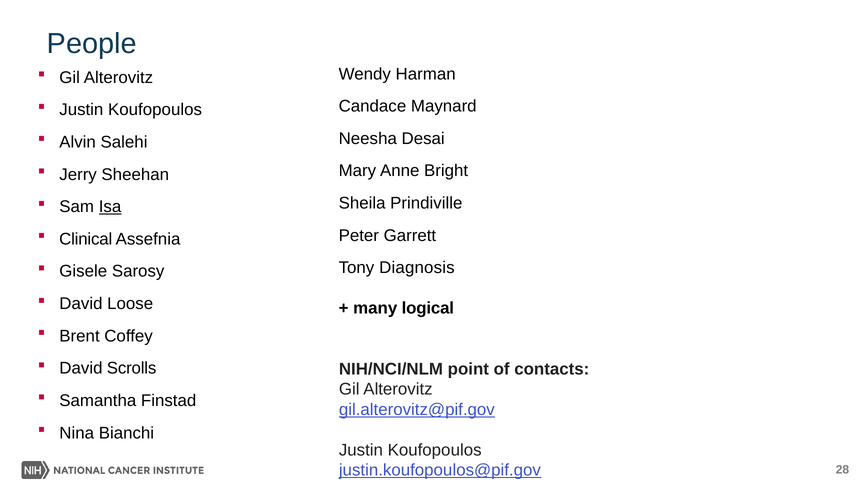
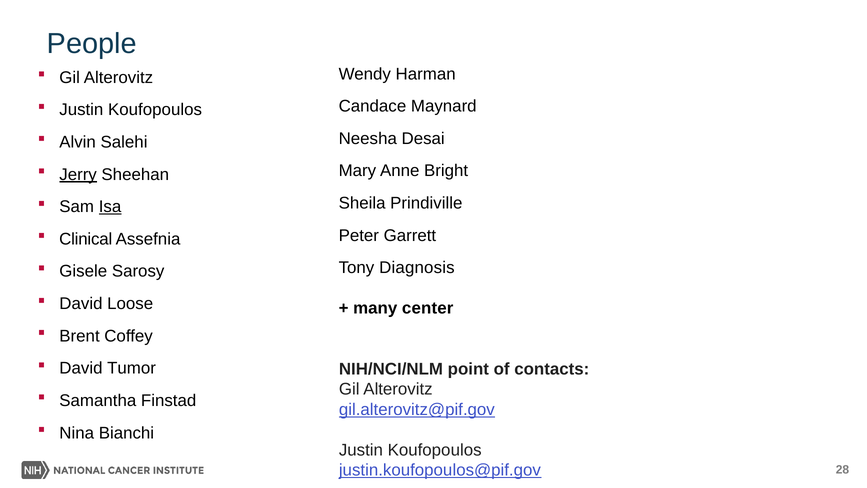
Jerry underline: none -> present (78, 174)
logical: logical -> center (428, 308)
Scrolls: Scrolls -> Tumor (132, 368)
